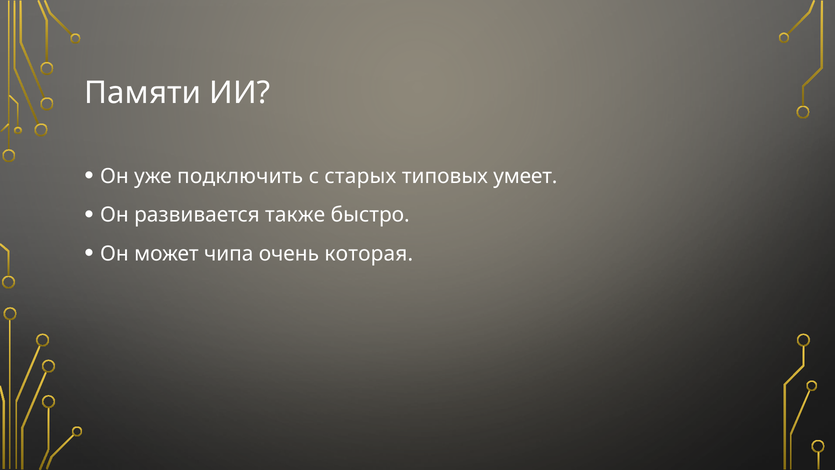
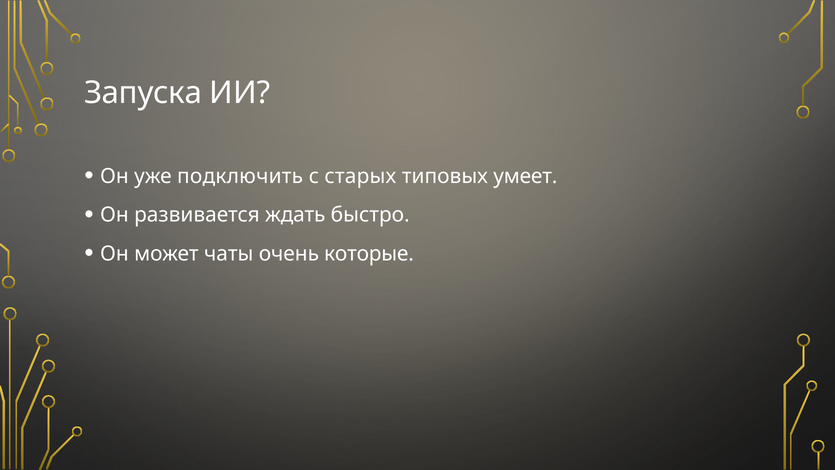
Памяти: Памяти -> Запуска (143, 93)
также: также -> ждать (295, 215)
чипа: чипа -> чаты (229, 254)
которая: которая -> которые (369, 254)
